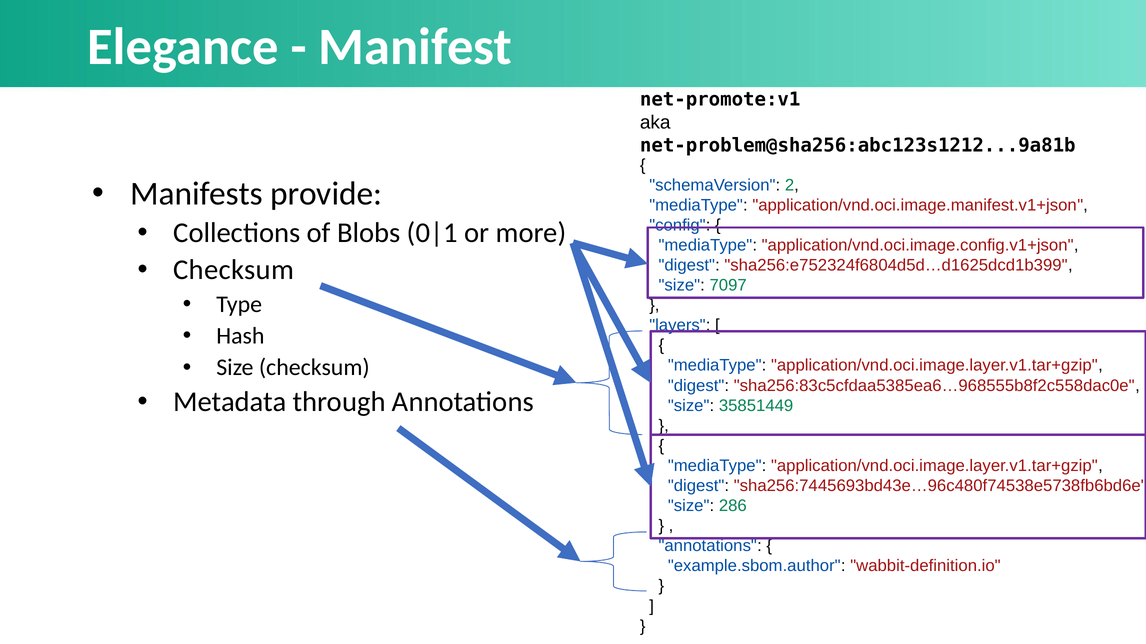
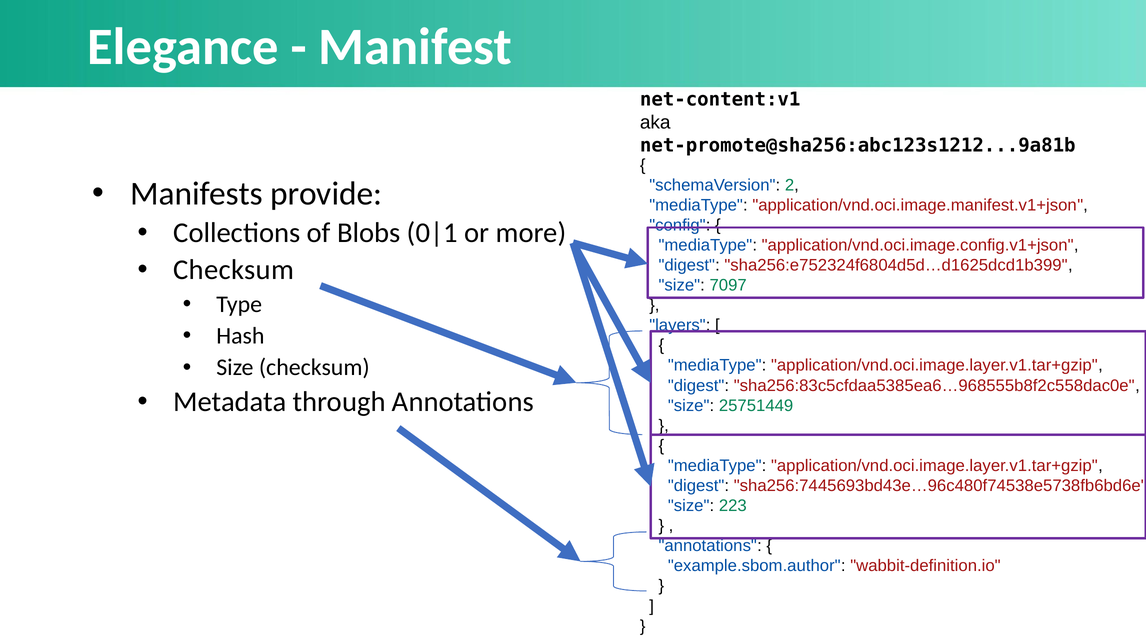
net-promote:v1: net-promote:v1 -> net-content:v1 (720, 100)
net-problem@sha256:abc123s1212...9a81b: net-problem@sha256:abc123s1212...9a81b -> net-promote@sha256:abc123s1212...9a81b (858, 145)
35851449: 35851449 -> 25751449 (756, 406)
286: 286 -> 223 (733, 506)
